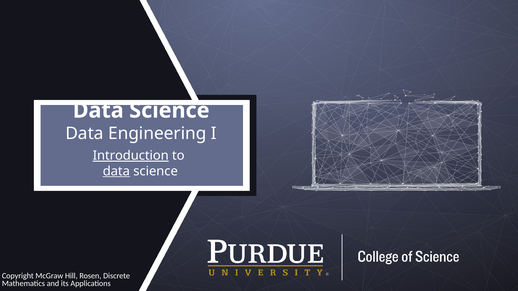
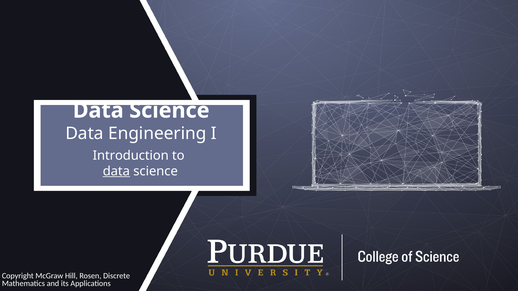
Introduction underline: present -> none (131, 156)
